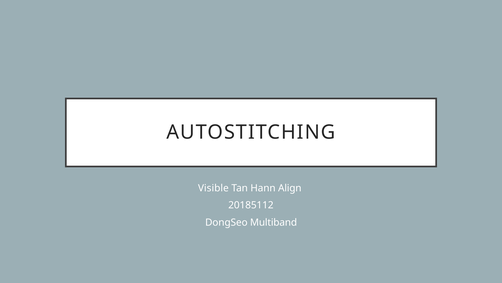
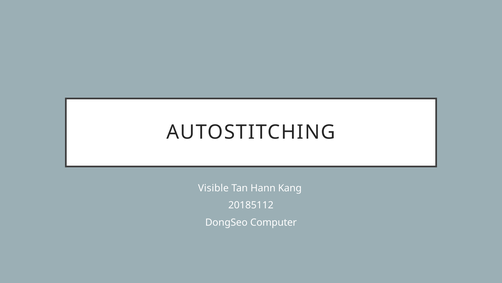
Align: Align -> Kang (290, 188)
Multiband: Multiband -> Computer (274, 222)
